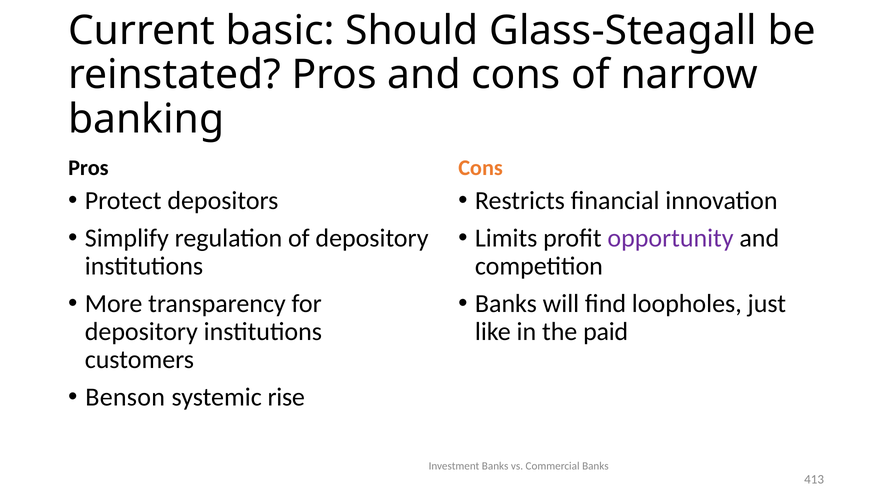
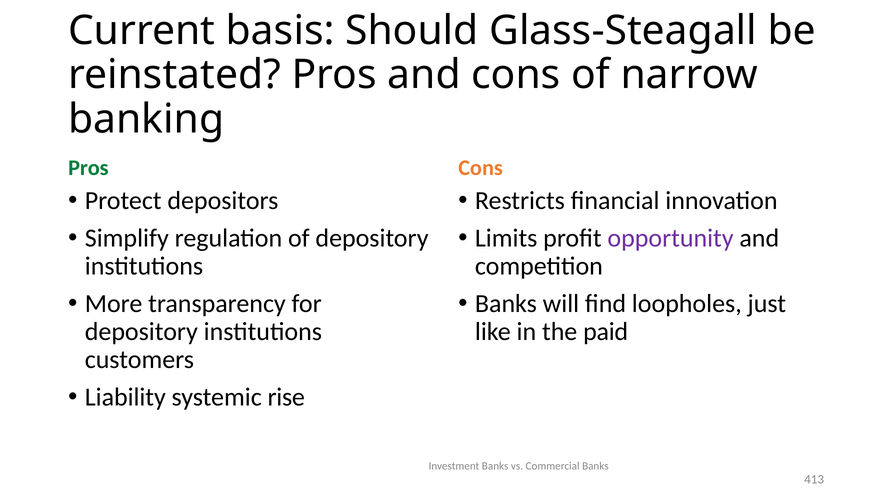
basic: basic -> basis (280, 31)
Pros colour: black -> green (88, 168)
Benson: Benson -> Liability (125, 397)
